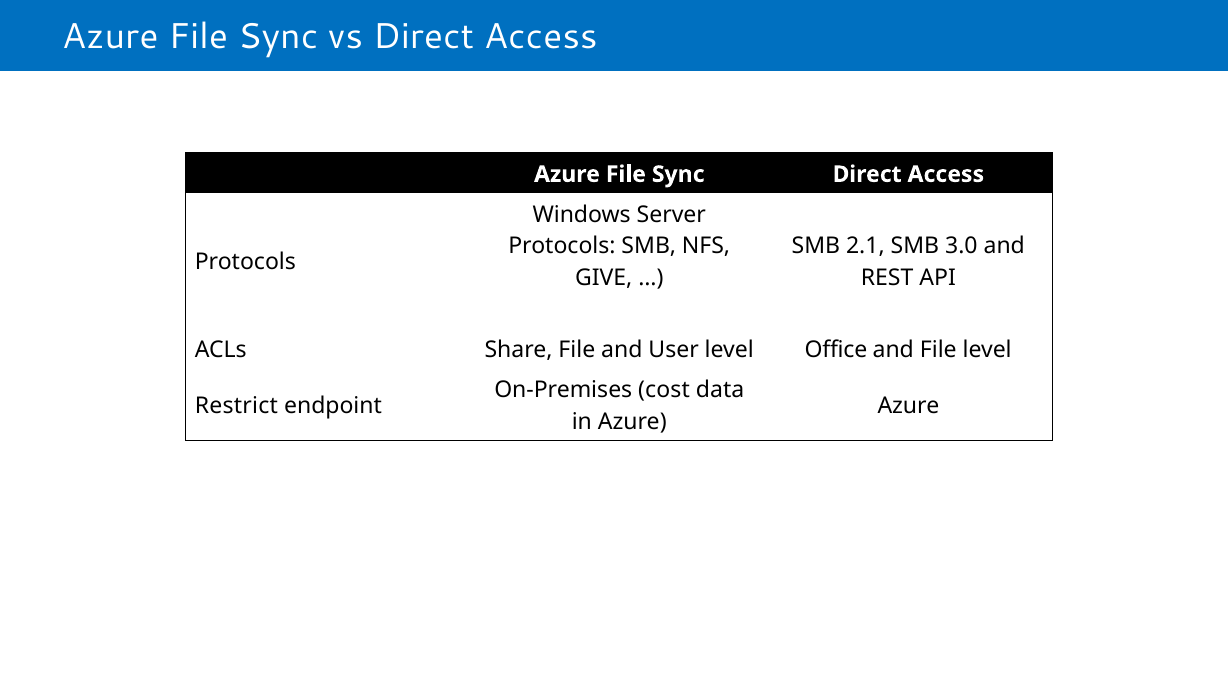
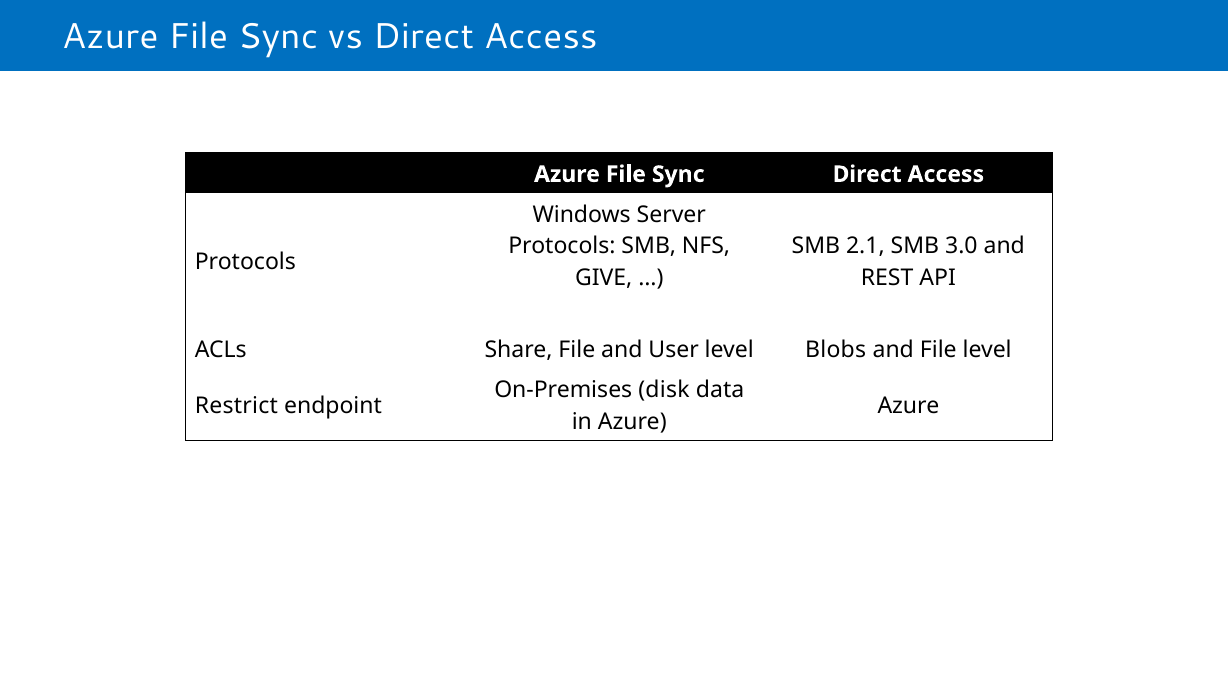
Office: Office -> Blobs (836, 349)
cost: cost -> disk (664, 390)
